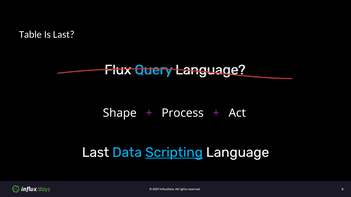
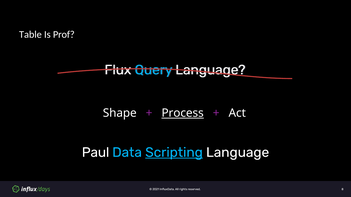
Is Last: Last -> Prof (64, 35)
Process underline: none -> present (183, 113)
Last: Last -> Paul (96, 153)
